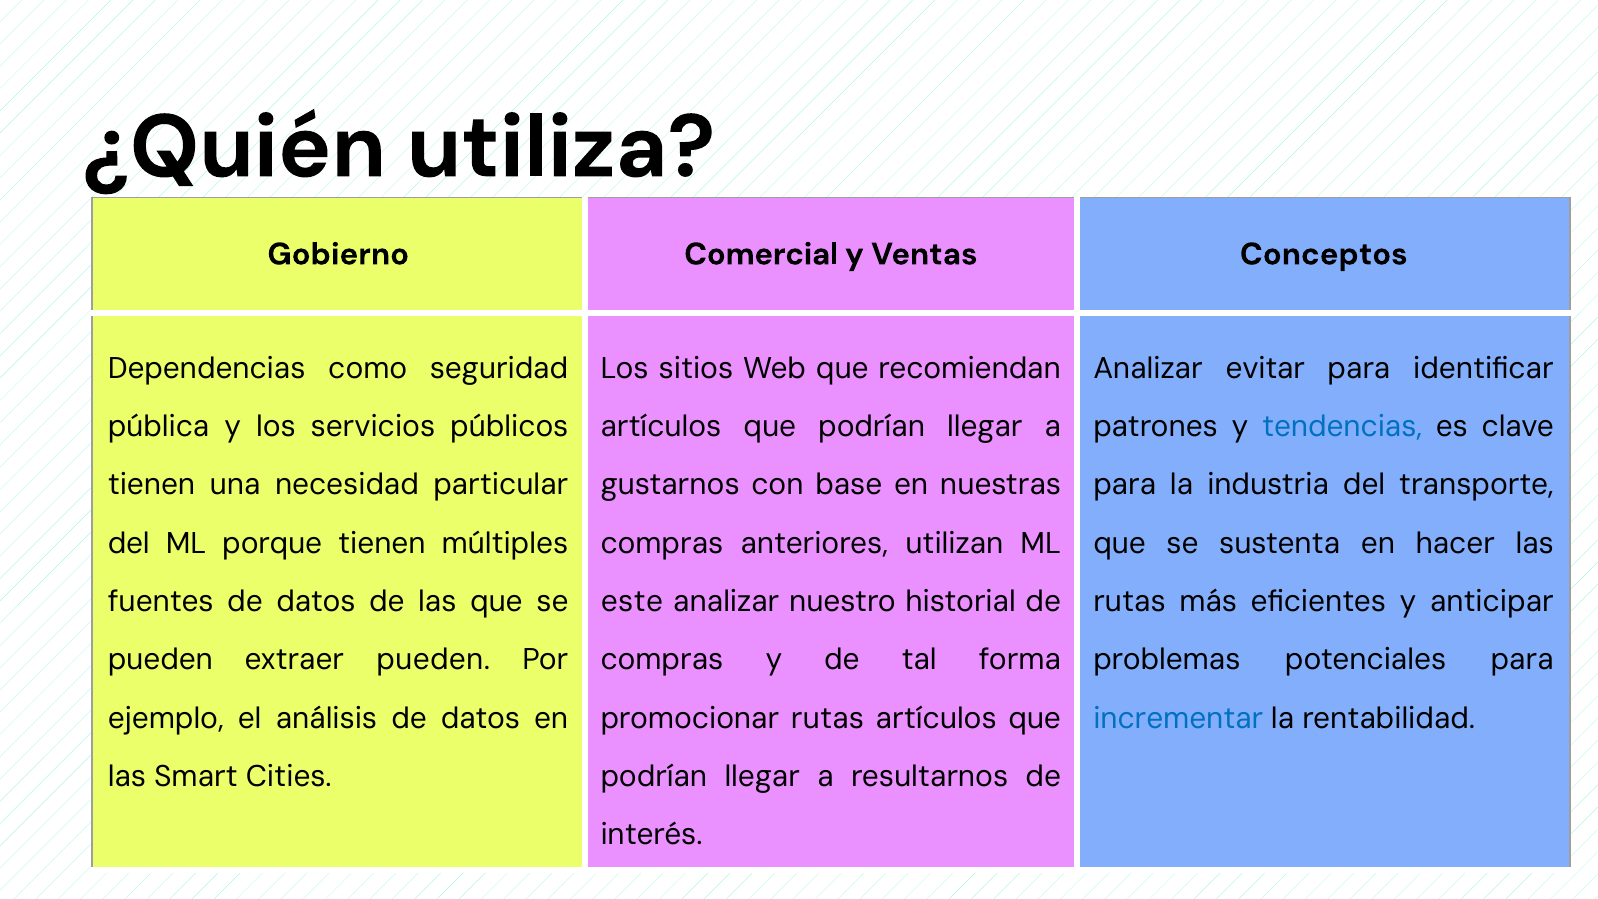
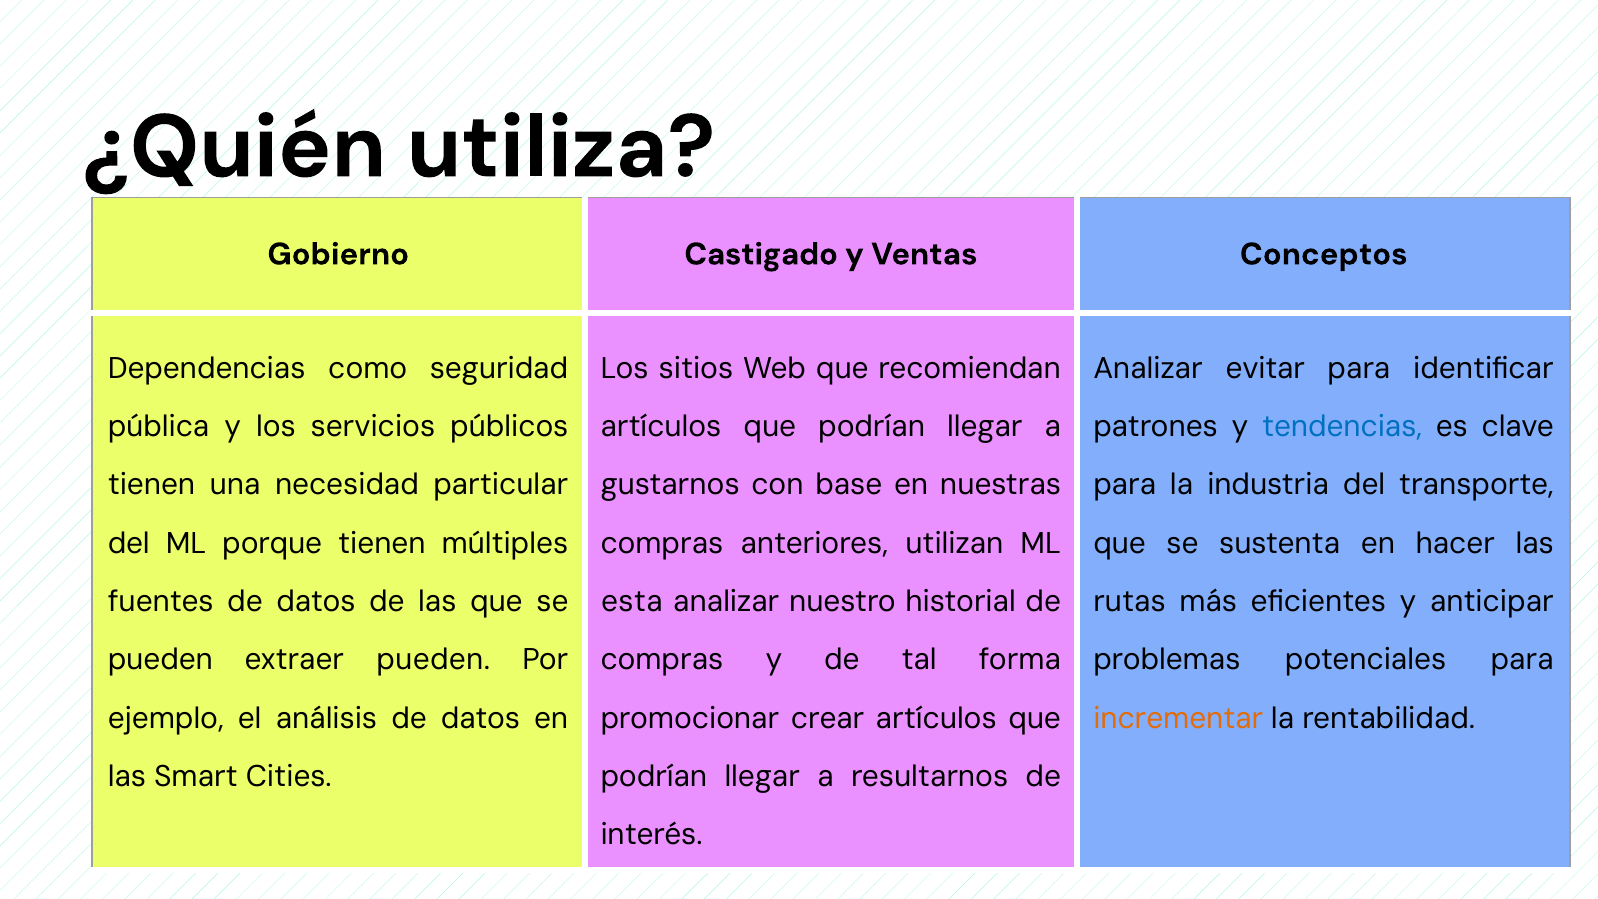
Comercial: Comercial -> Castigado (761, 254)
este: este -> esta (632, 601)
promocionar rutas: rutas -> crear (828, 718)
incrementar colour: blue -> orange (1178, 718)
